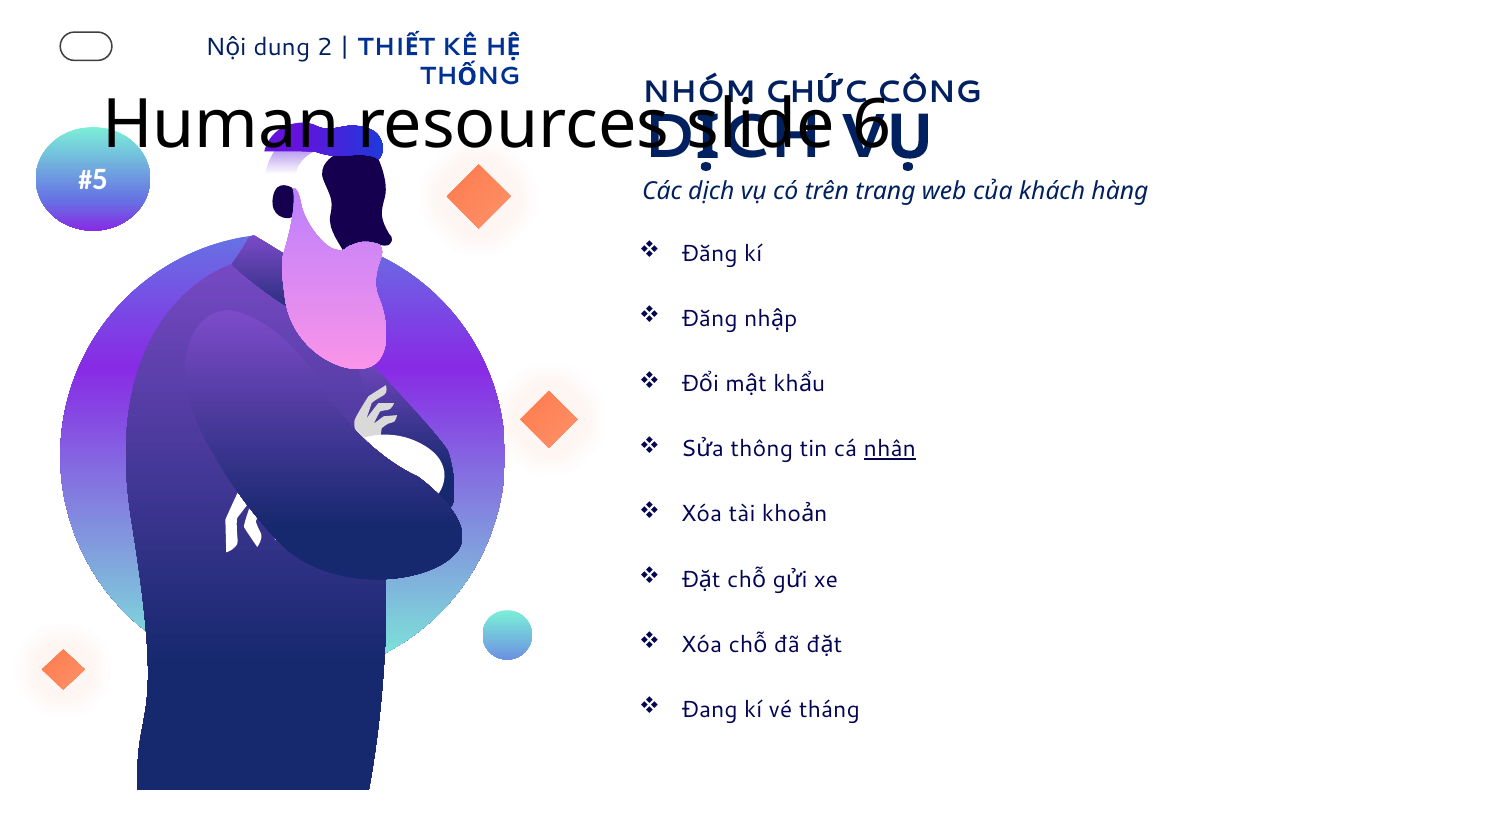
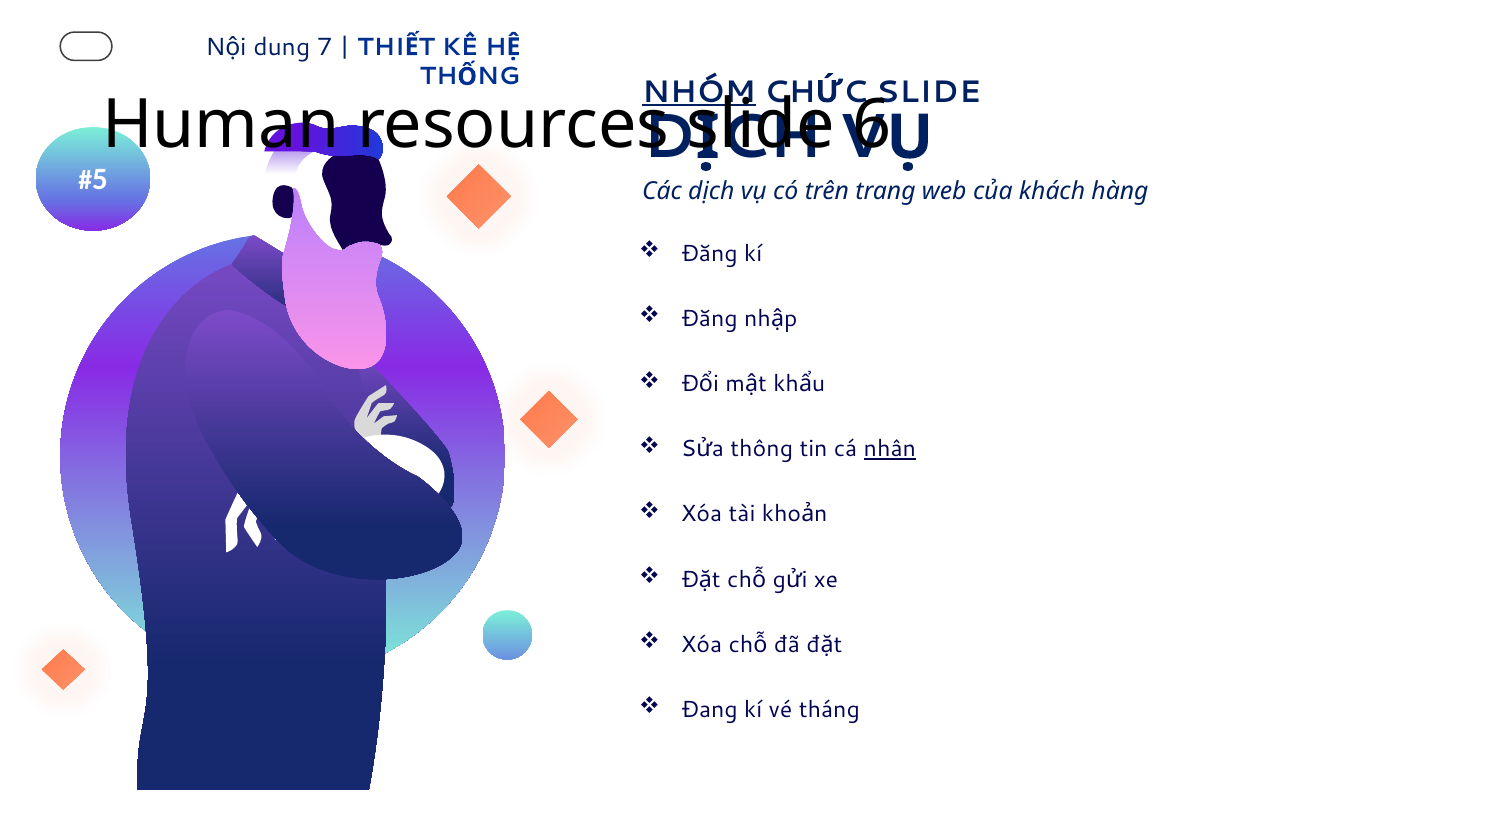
2: 2 -> 7 (325, 47)
NHÓM underline: none -> present (699, 92)
CÔNG: CÔNG -> SLIDE (928, 92)
